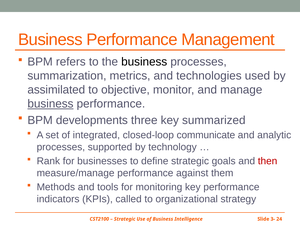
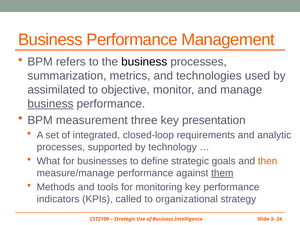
developments: developments -> measurement (92, 120)
summarized: summarized -> presentation (214, 120)
communicate: communicate -> requirements (206, 135)
Rank: Rank -> What (48, 161)
then colour: red -> orange (268, 161)
them underline: none -> present (222, 173)
